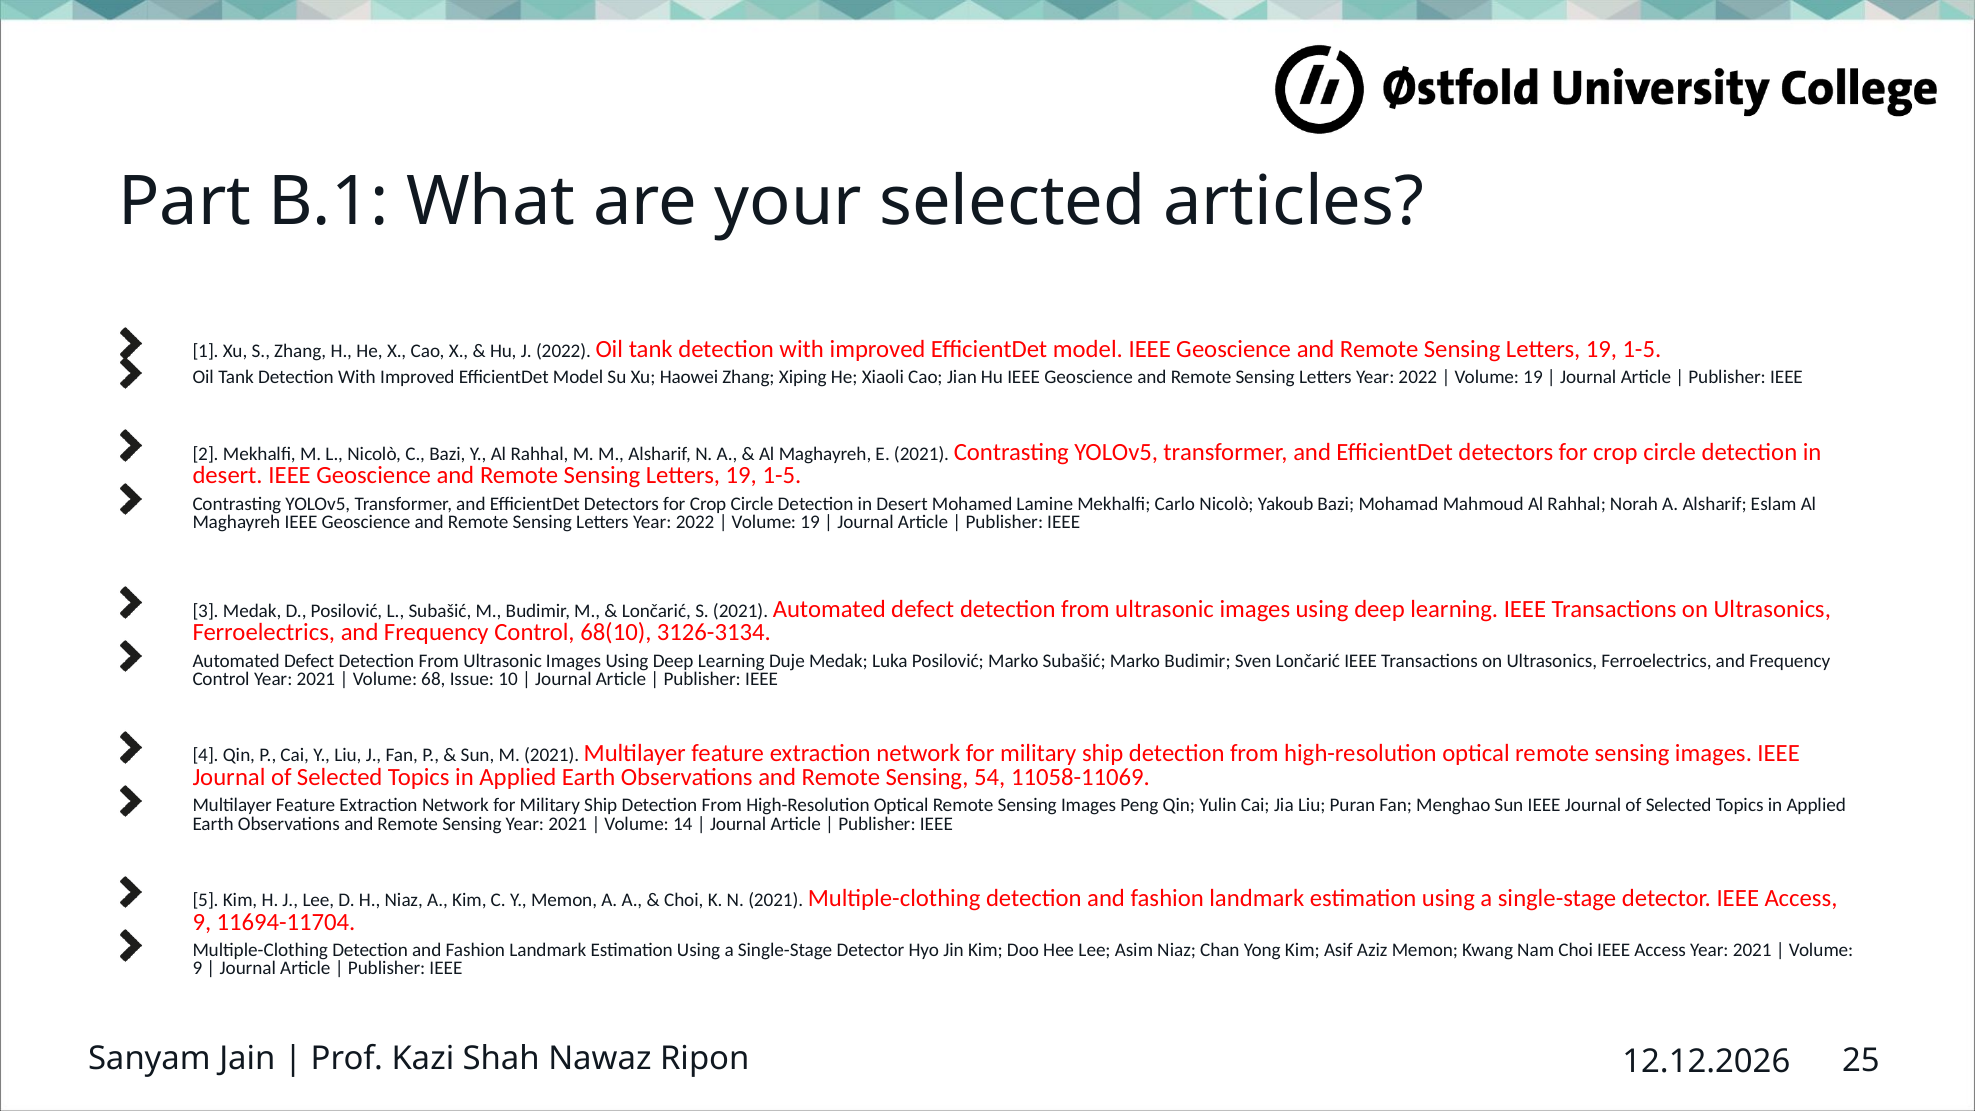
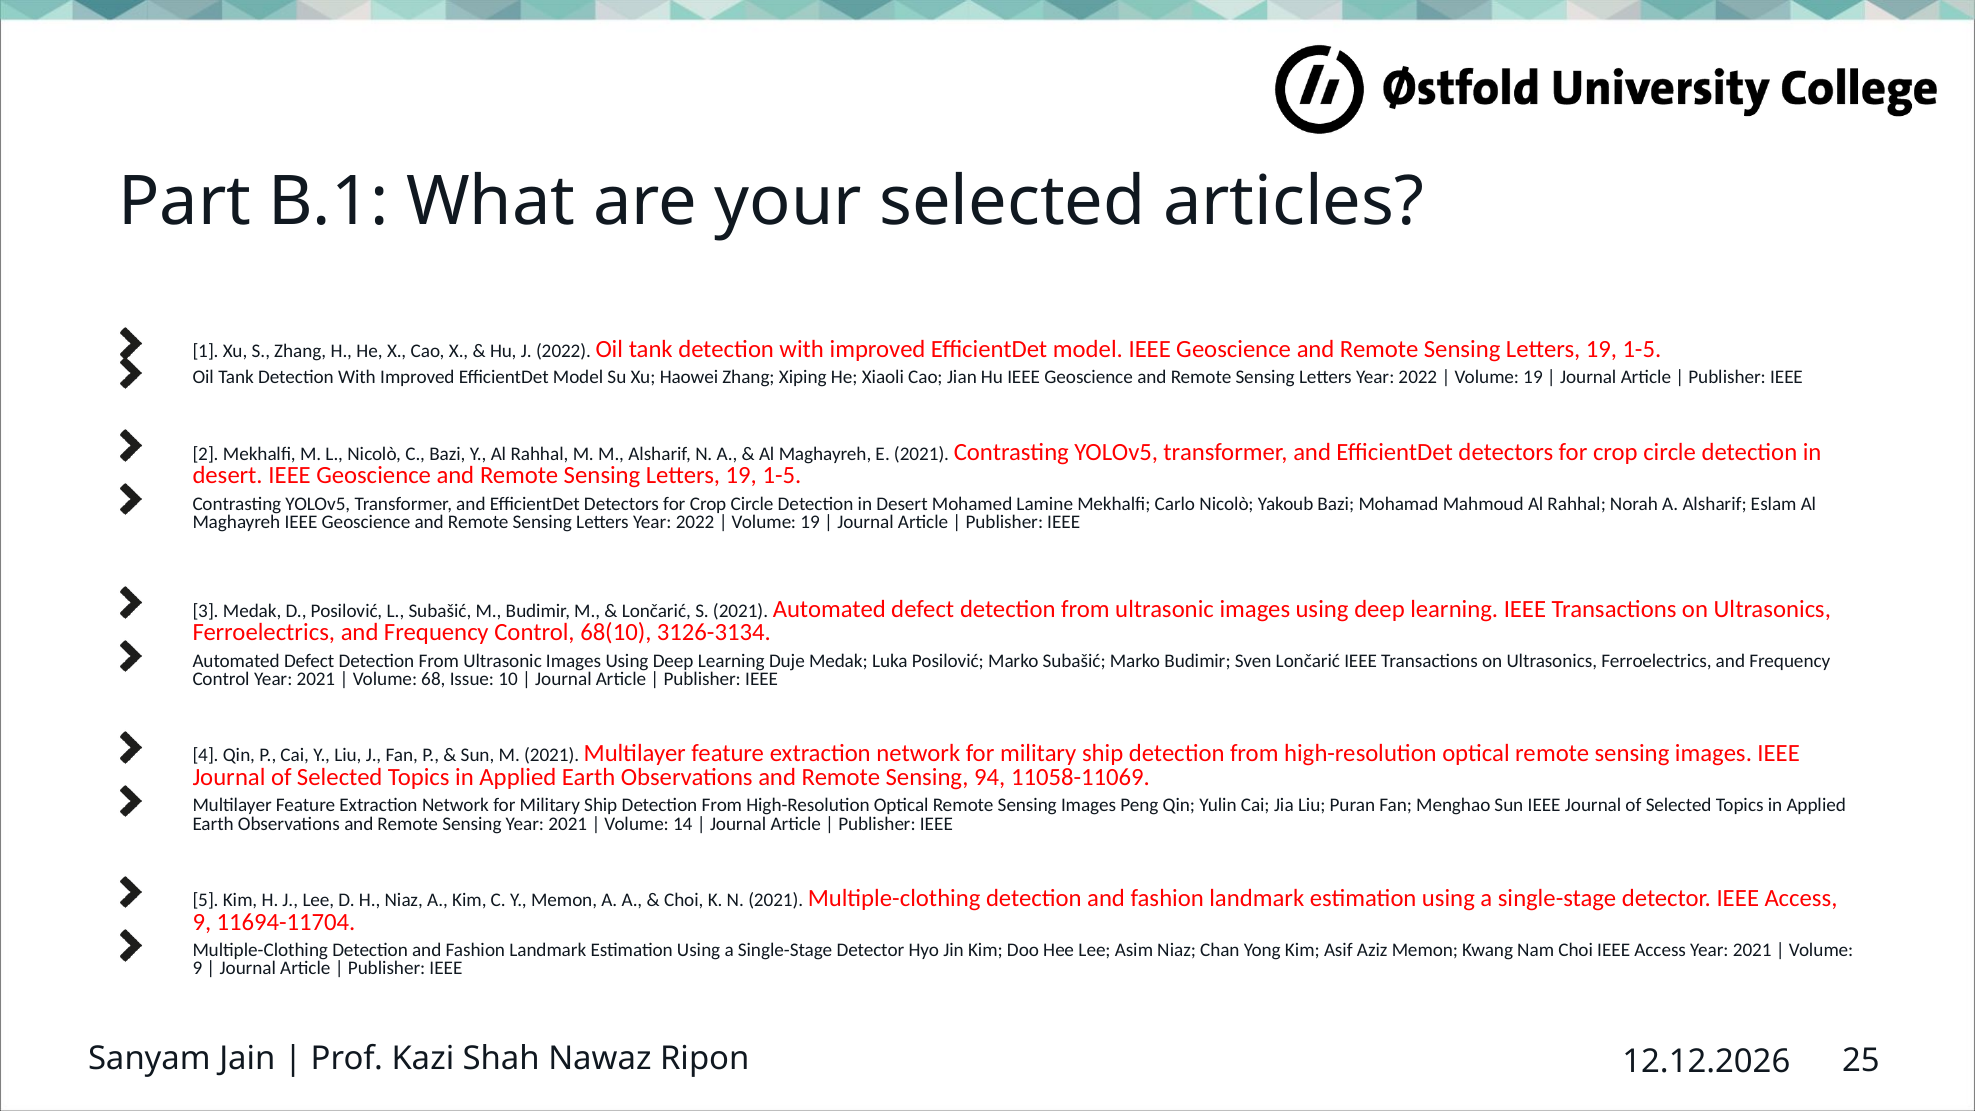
54: 54 -> 94 (990, 777)
